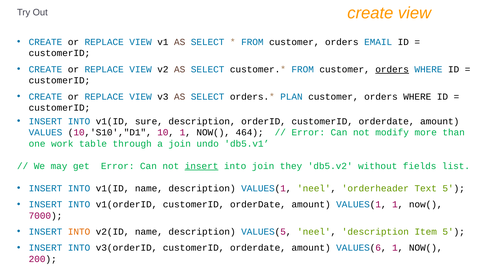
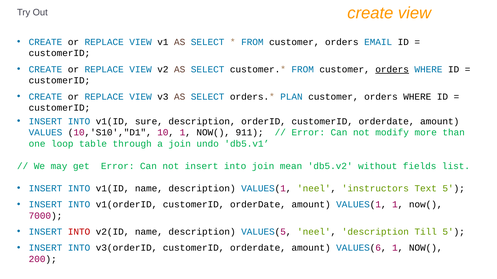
464: 464 -> 911 (250, 133)
work: work -> loop (62, 144)
insert underline: present -> none (202, 166)
they: they -> mean (291, 166)
orderheader: orderheader -> instructors (375, 189)
INTO colour: orange -> red (79, 232)
Item: Item -> Till (426, 232)
